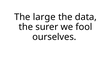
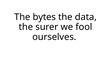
large: large -> bytes (44, 17)
